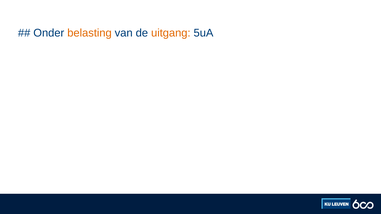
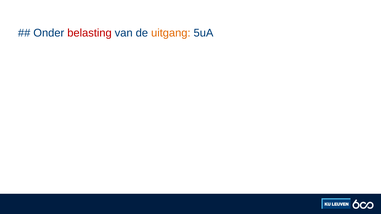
belasting colour: orange -> red (90, 33)
